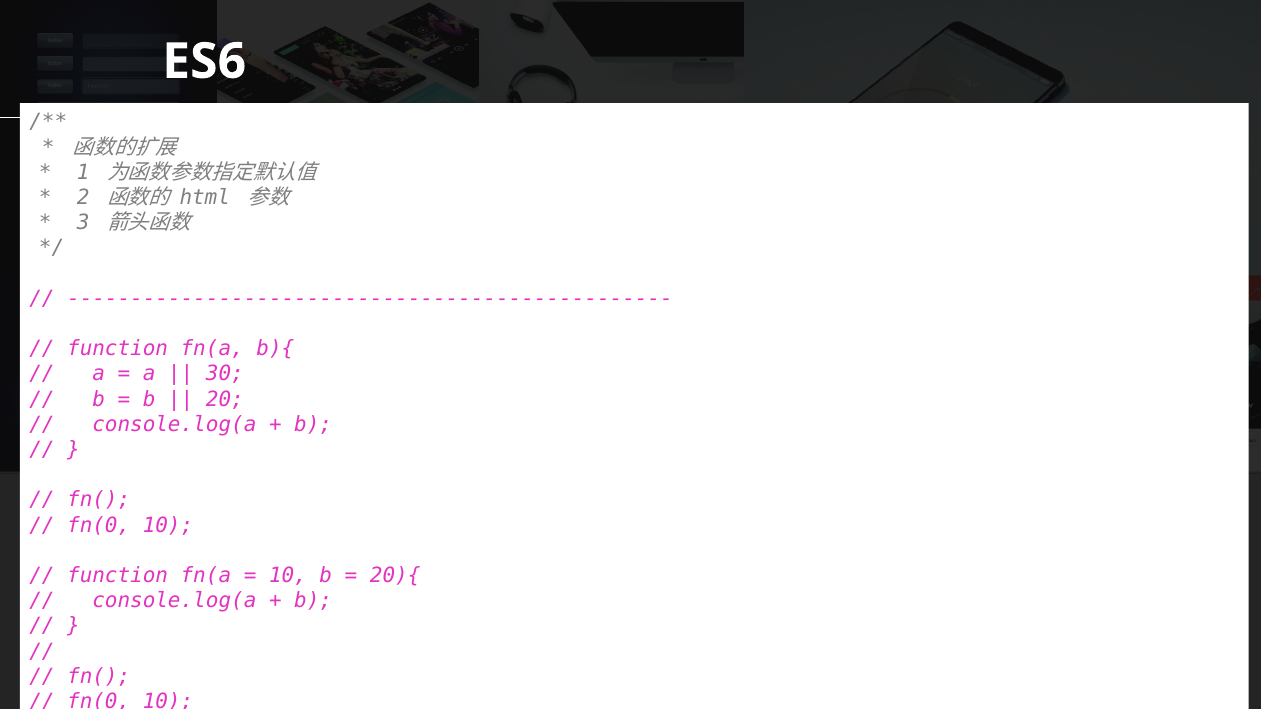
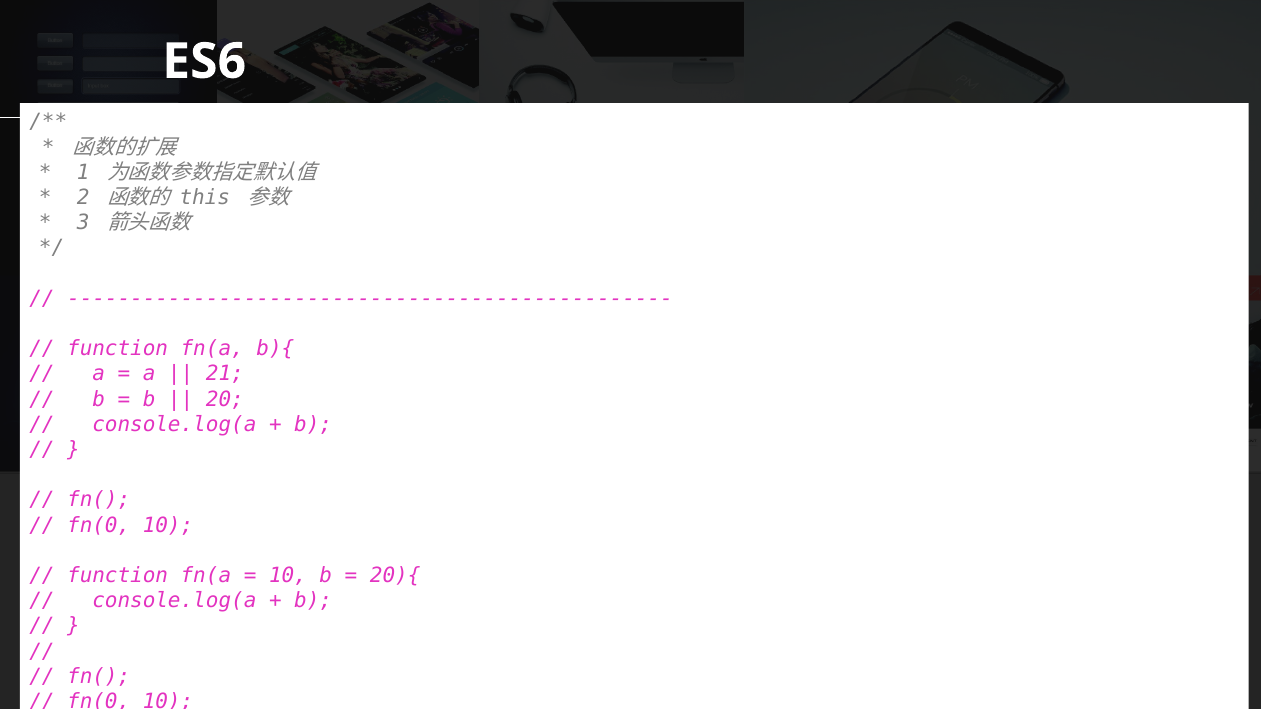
html: html -> this (205, 198)
30: 30 -> 21 (225, 374)
